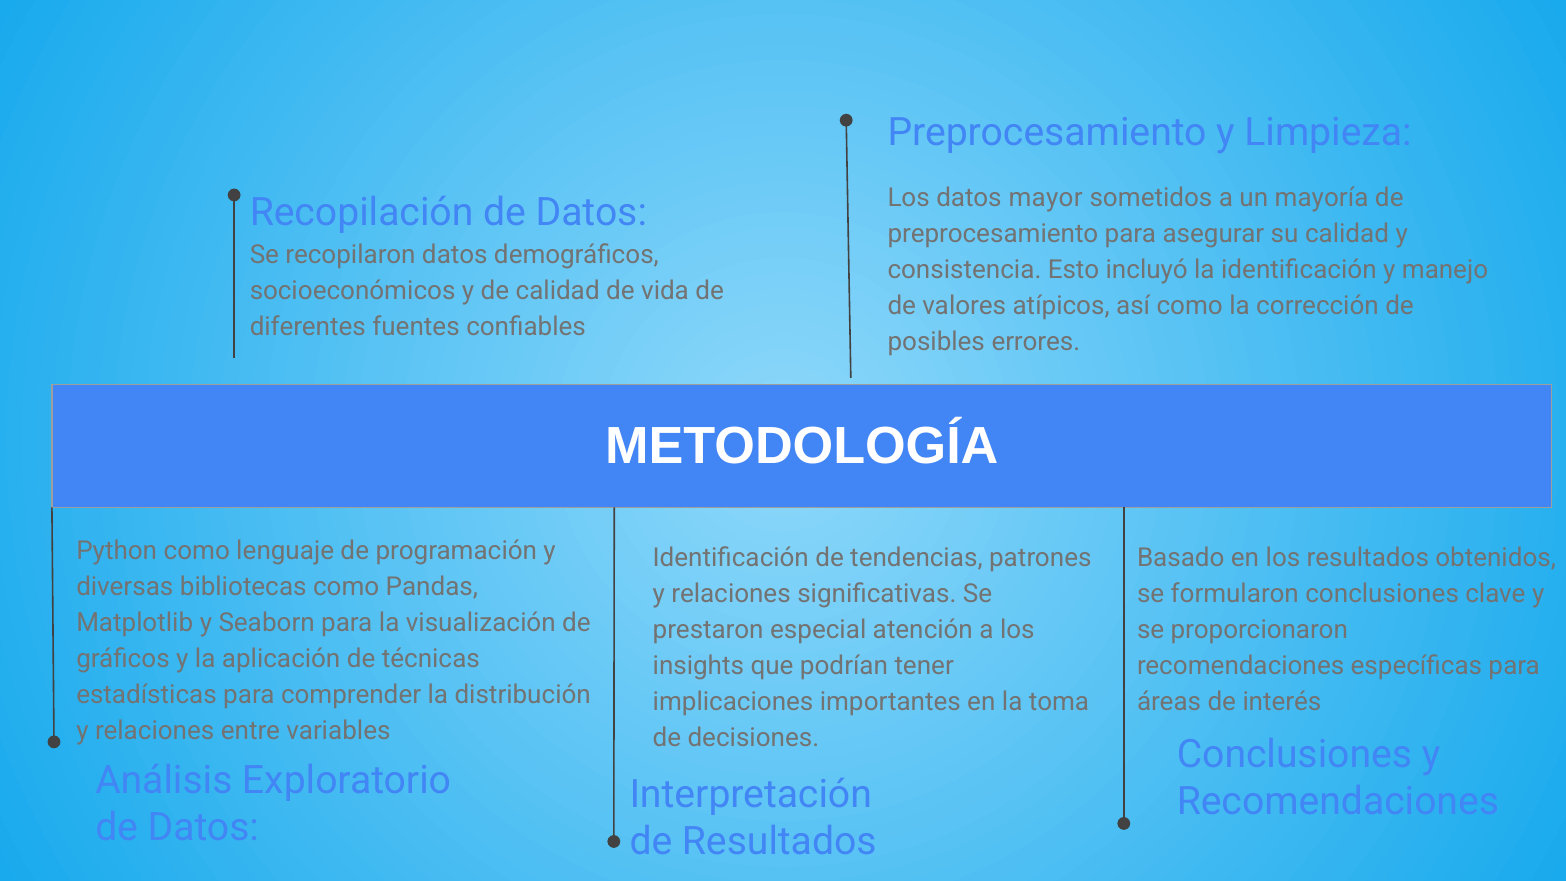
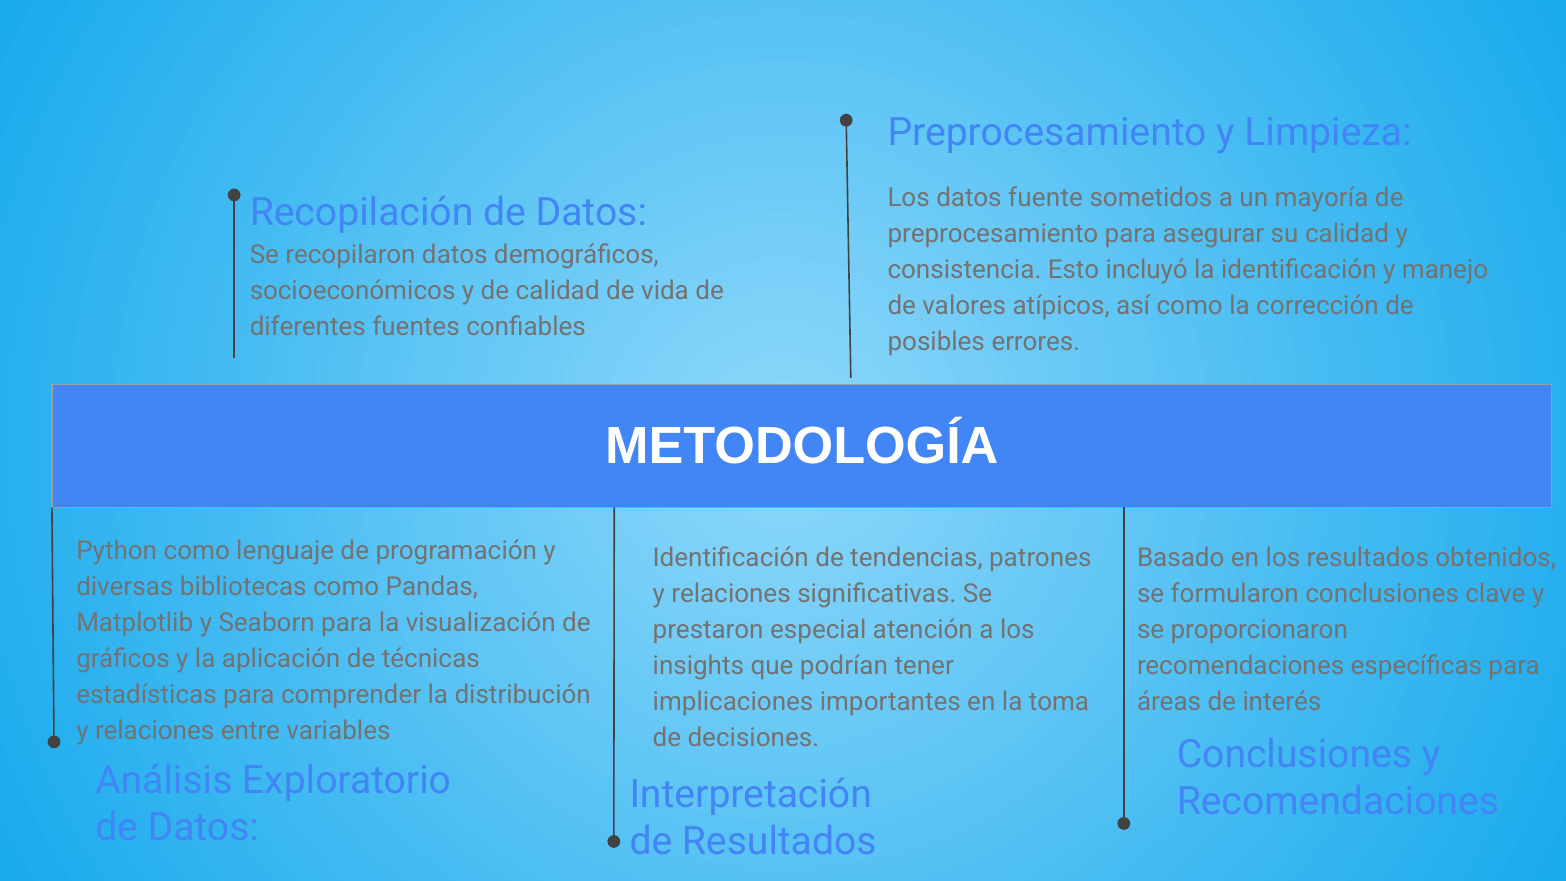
mayor: mayor -> fuente (1046, 198)
